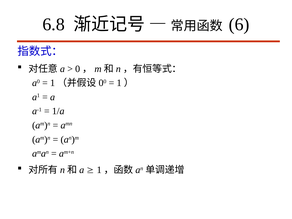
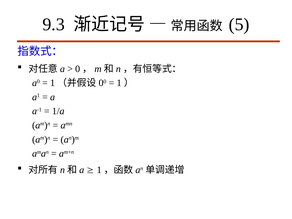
6.8: 6.8 -> 9.3 (54, 24)
6: 6 -> 5 (239, 24)
